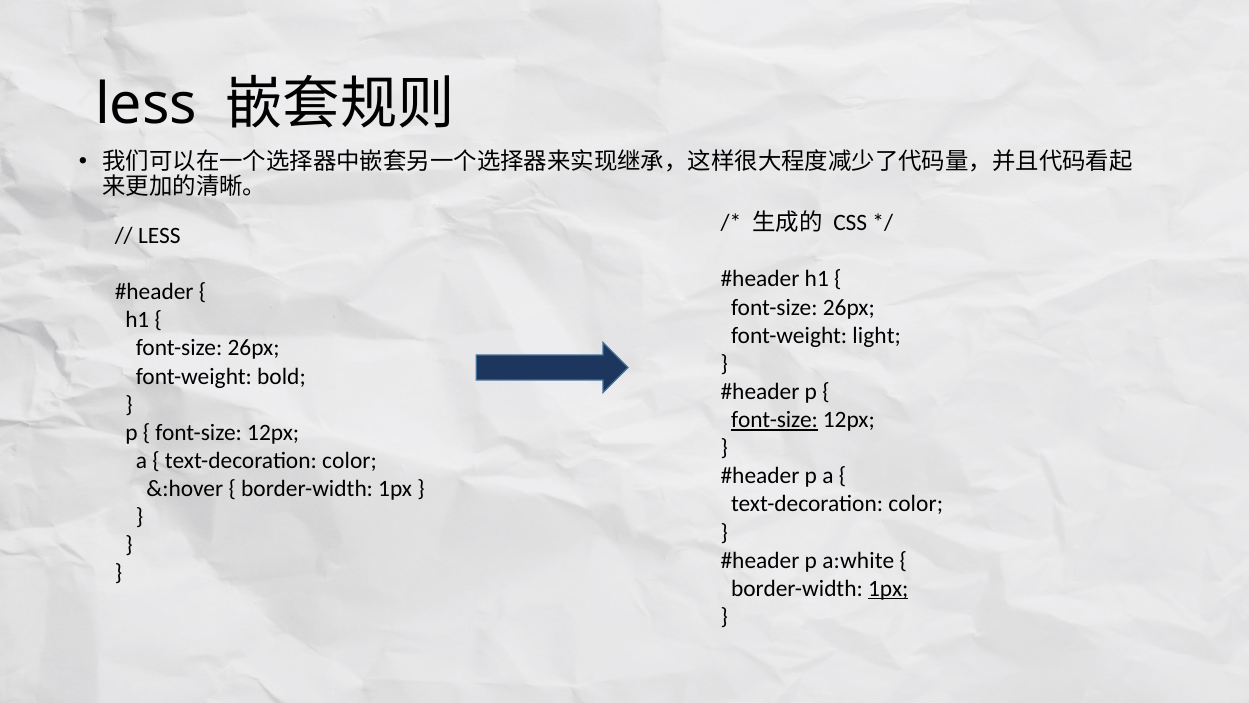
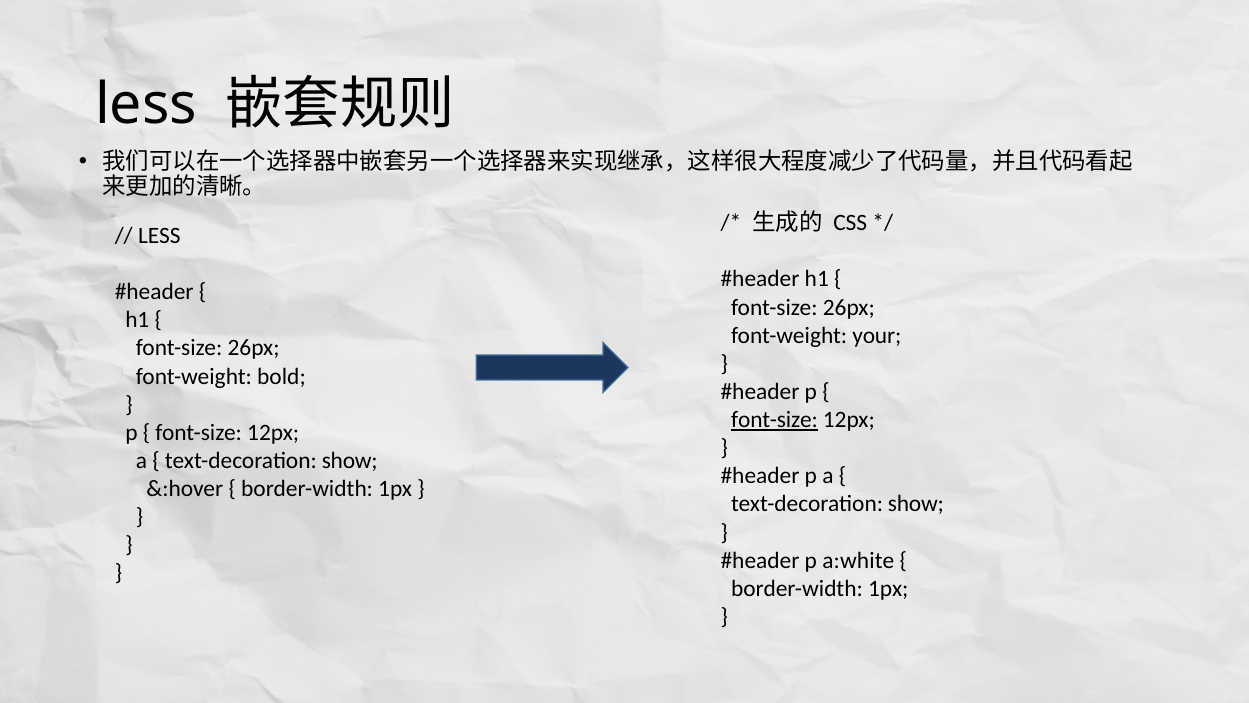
light: light -> your (877, 335)
color: color -> show (350, 460)
color: color -> show (916, 504)
1px underline: present -> none (888, 588)
